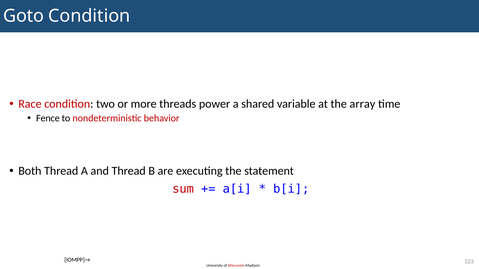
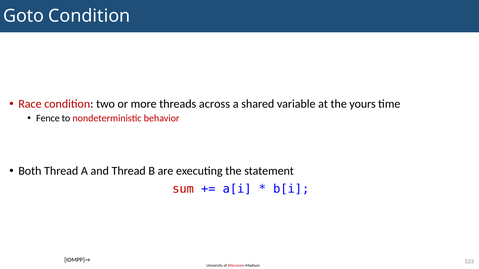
power: power -> across (214, 104)
array: array -> yours (363, 104)
